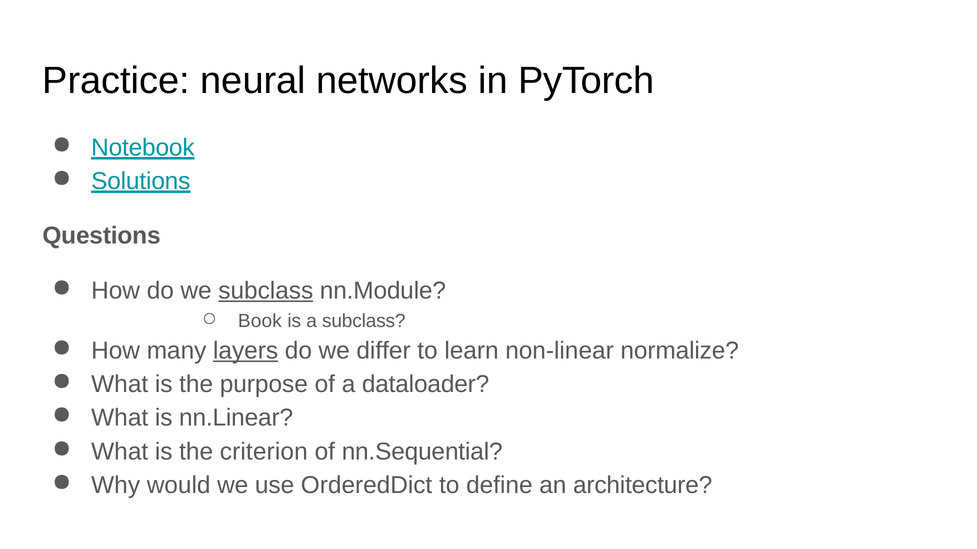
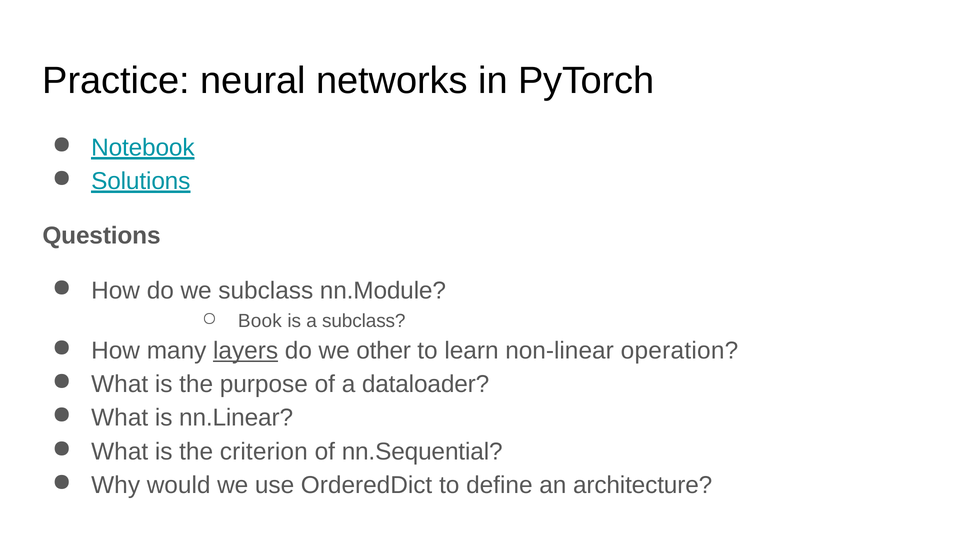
subclass underline: present -> none (266, 291)
differ: differ -> other (384, 351)
normalize: normalize -> operation (680, 351)
